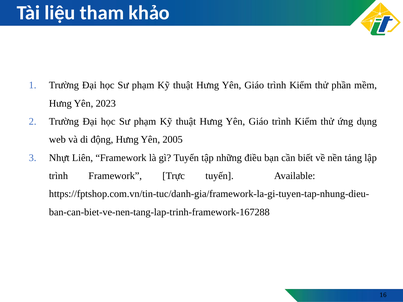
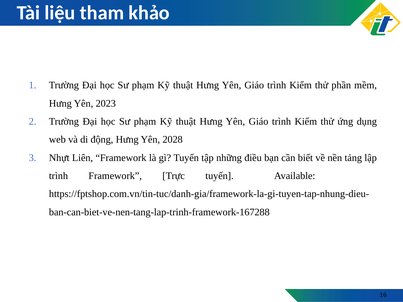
2005: 2005 -> 2028 (173, 140)
